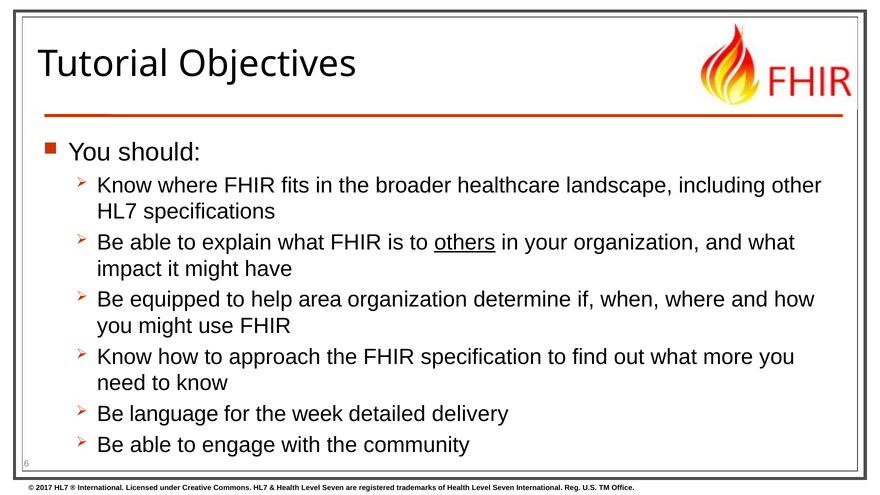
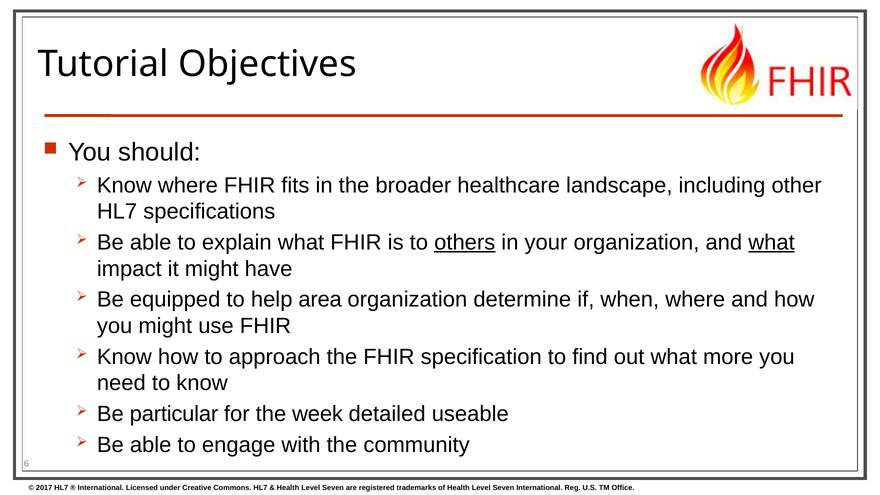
what underline: none -> present (772, 242)
language: language -> particular (174, 414)
delivery: delivery -> useable (470, 414)
